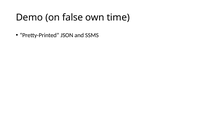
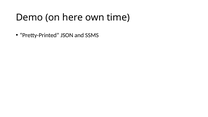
false: false -> here (73, 17)
